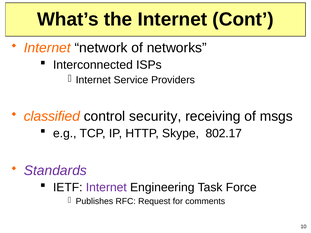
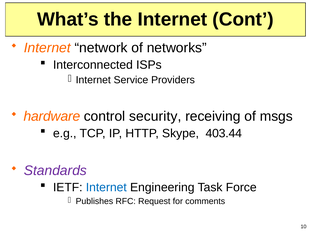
classified: classified -> hardware (52, 116)
802.17: 802.17 -> 403.44 (224, 133)
Internet colour: purple -> blue (106, 188)
